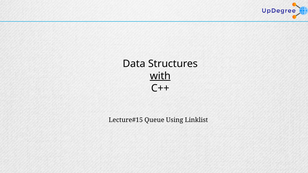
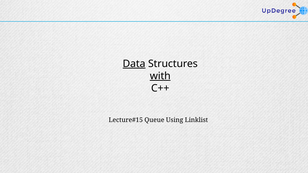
Data underline: none -> present (134, 64)
